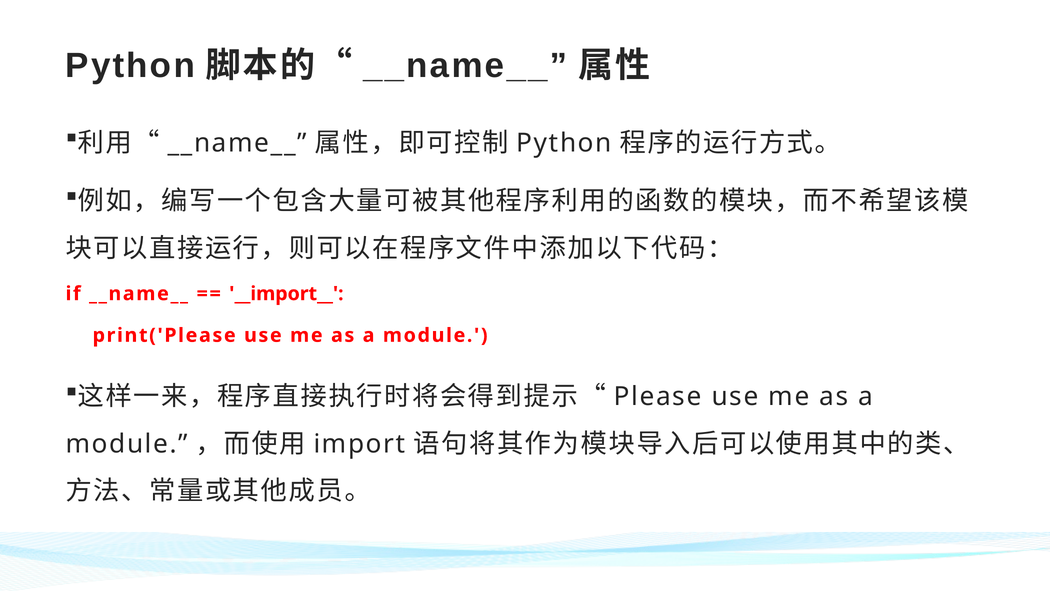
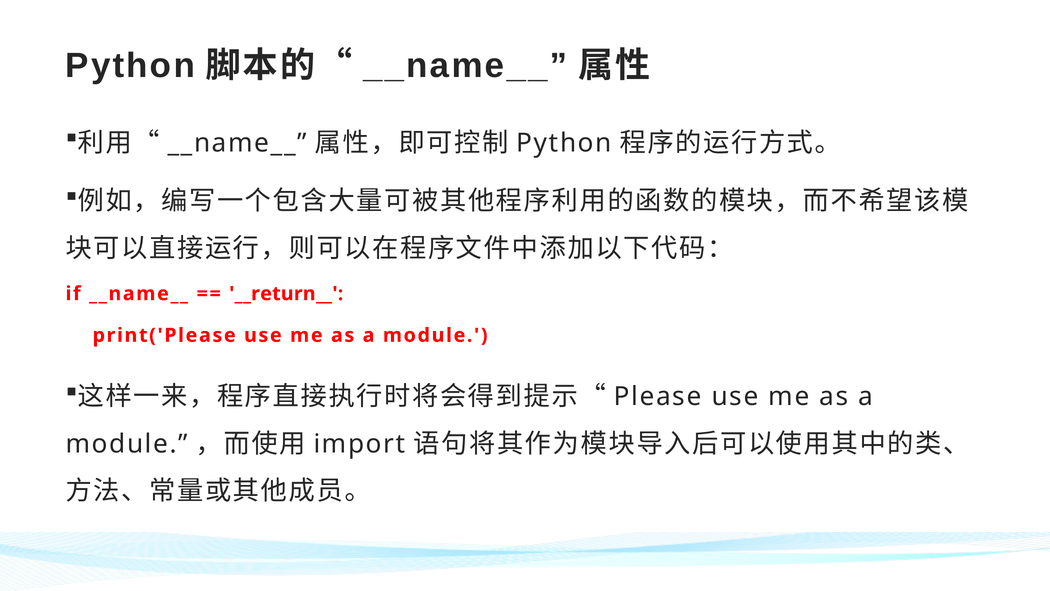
__import__: __import__ -> __return__ (286, 293)
